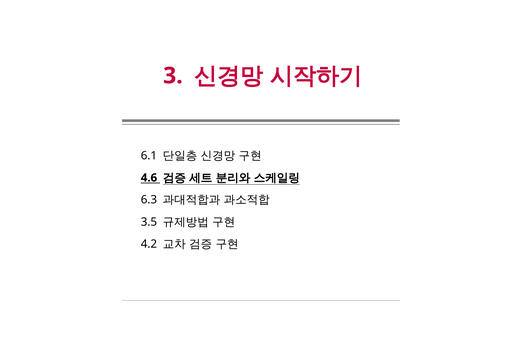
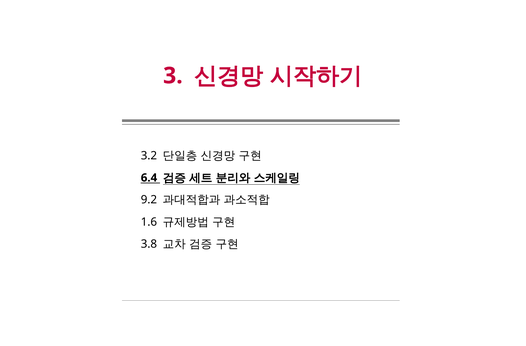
6.1: 6.1 -> 3.2 (149, 155)
4.6: 4.6 -> 6.4 (149, 178)
6.3: 6.3 -> 9.2 (149, 200)
3.5: 3.5 -> 1.6 (149, 222)
4.2: 4.2 -> 3.8 (149, 244)
